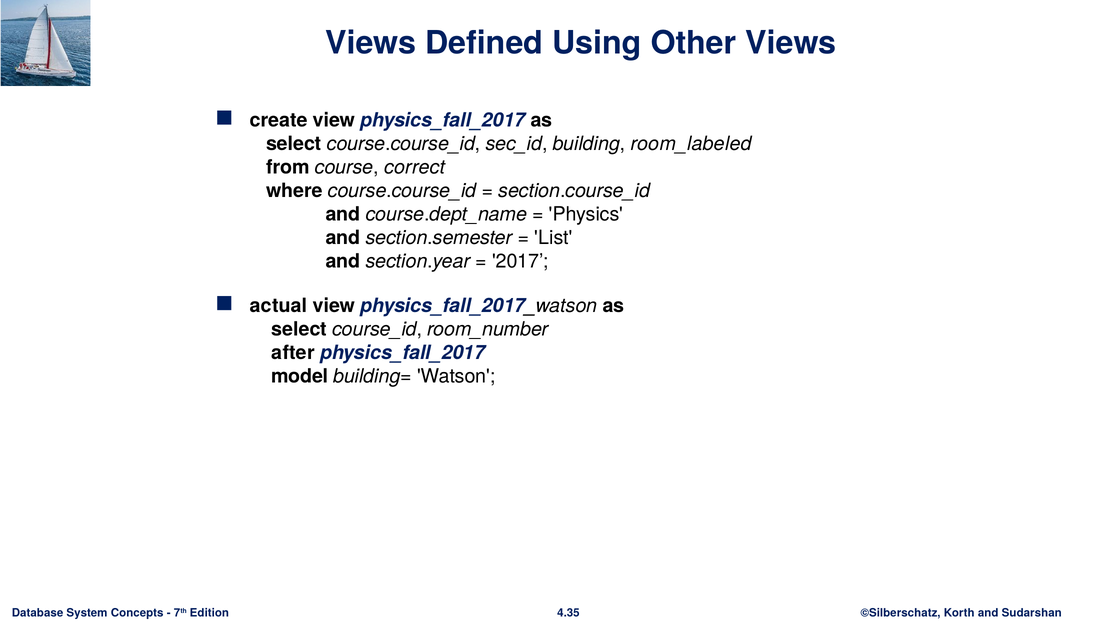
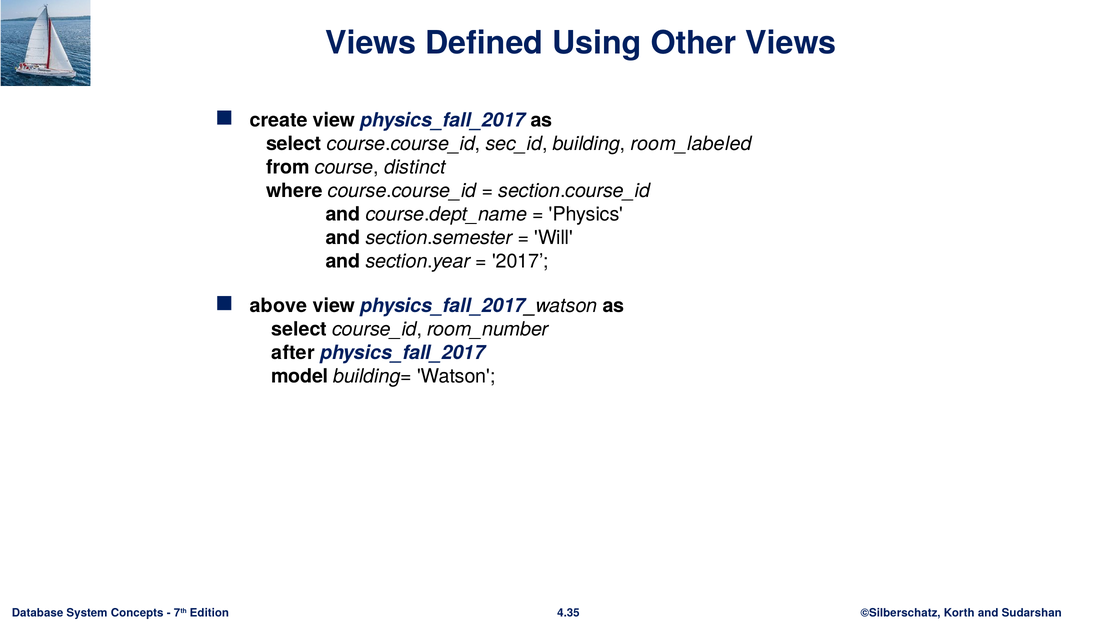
correct: correct -> distinct (415, 167)
List: List -> Will (554, 237)
actual: actual -> above (279, 306)
